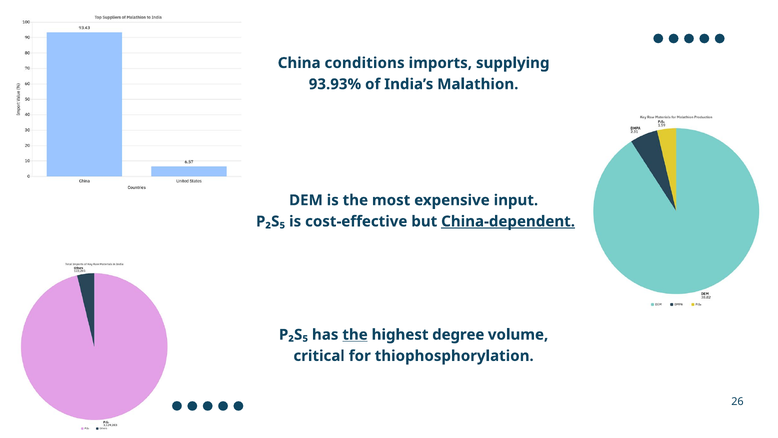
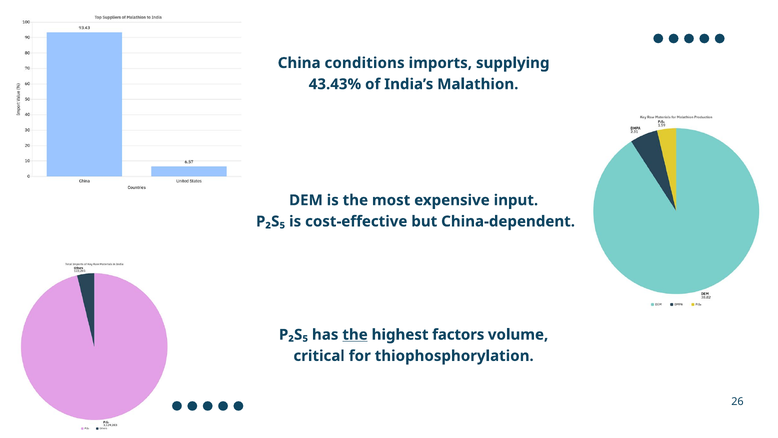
93.93%: 93.93% -> 43.43% (335, 84)
China-dependent underline: present -> none (508, 221)
degree: degree -> factors (458, 334)
